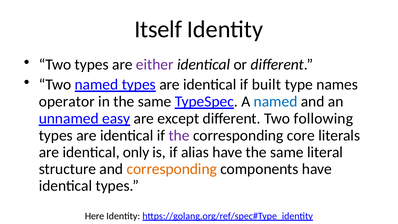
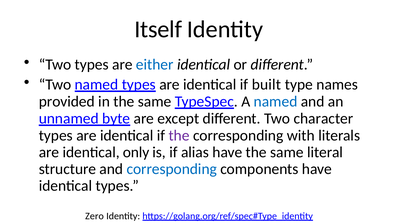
either colour: purple -> blue (155, 65)
operator: operator -> provided (67, 102)
easy: easy -> byte (116, 119)
following: following -> character (323, 119)
core: core -> with (301, 136)
corresponding colour: orange -> blue (172, 169)
Here: Here -> Zero (94, 216)
